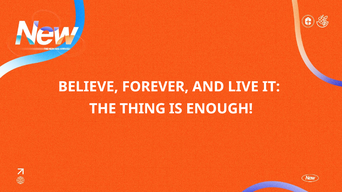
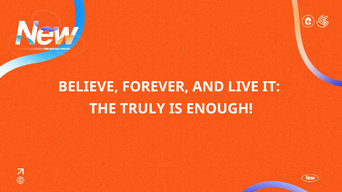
THING: THING -> TRULY (143, 109)
